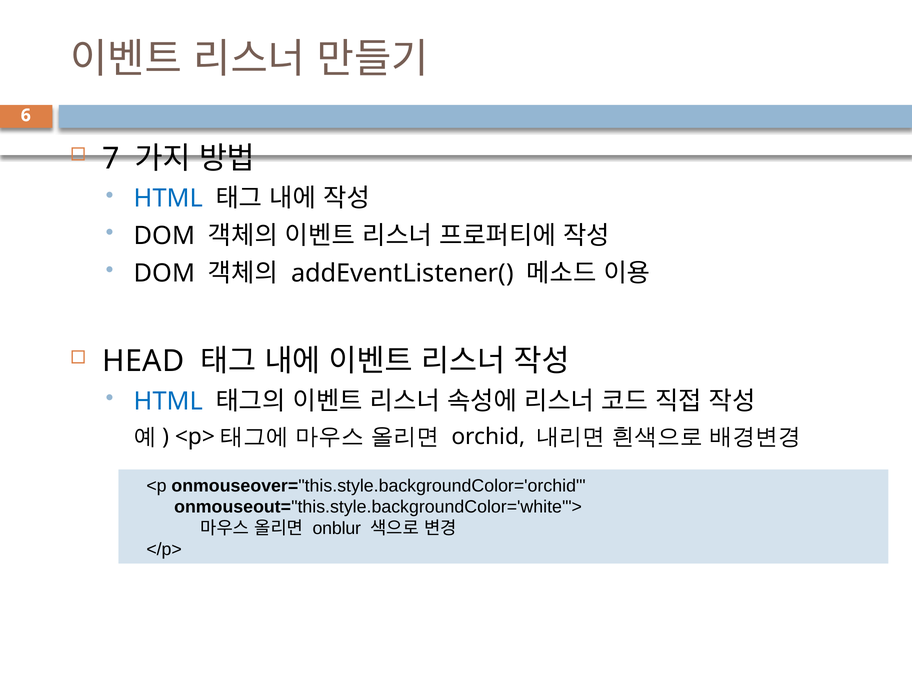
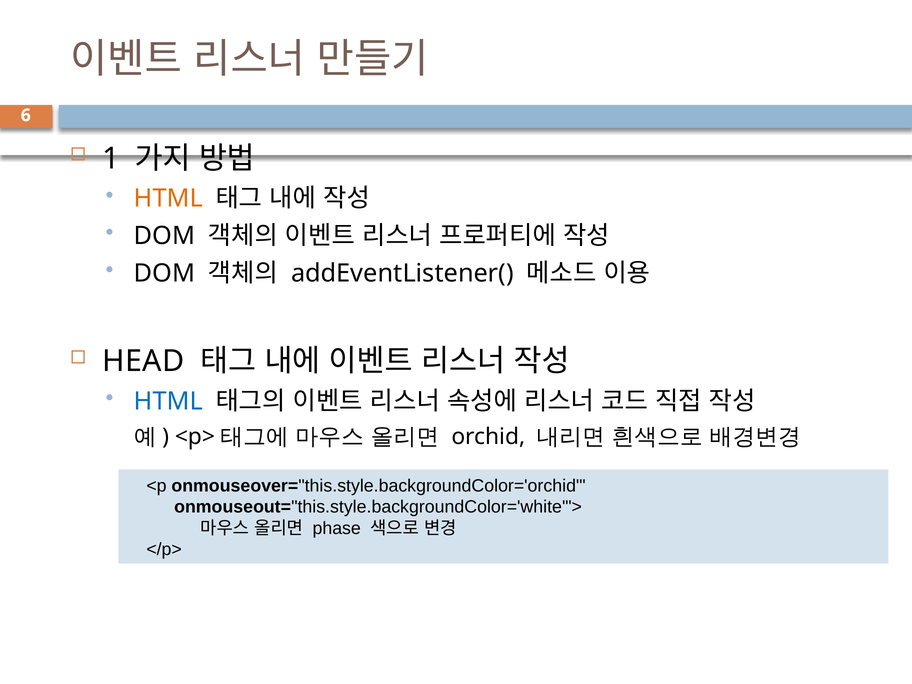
7: 7 -> 1 (111, 159)
HTML colour: blue -> orange (169, 199)
onblur: onblur -> phase (337, 528)
